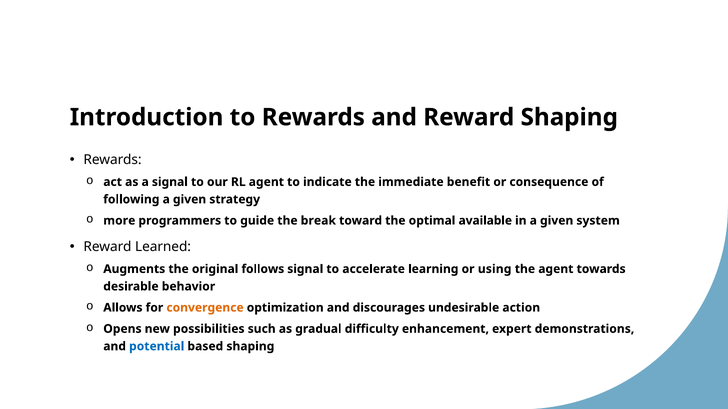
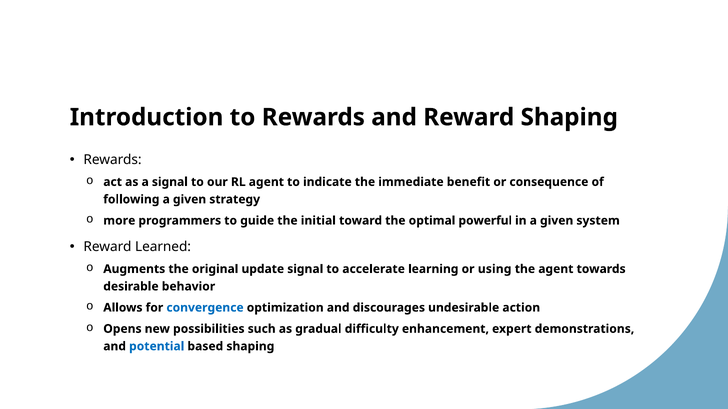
break: break -> initial (318, 221)
available: available -> powerful (485, 221)
follows: follows -> update (263, 269)
convergence colour: orange -> blue (205, 308)
